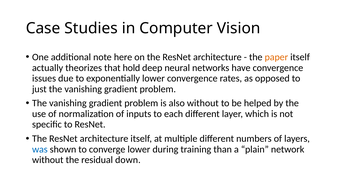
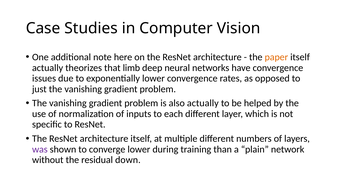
hold: hold -> limb (131, 68)
also without: without -> actually (203, 103)
was colour: blue -> purple (40, 149)
